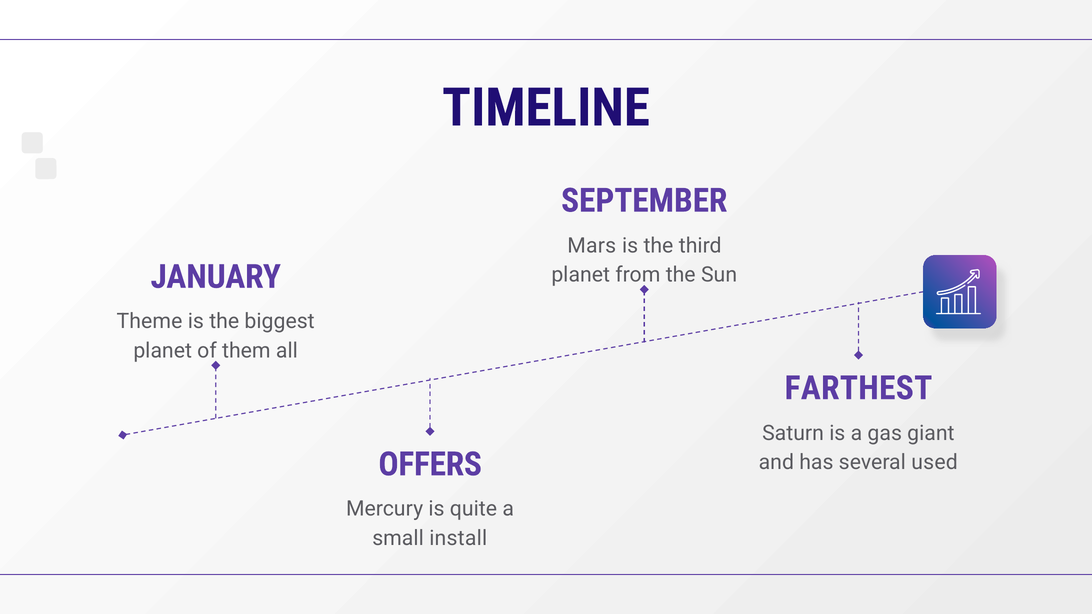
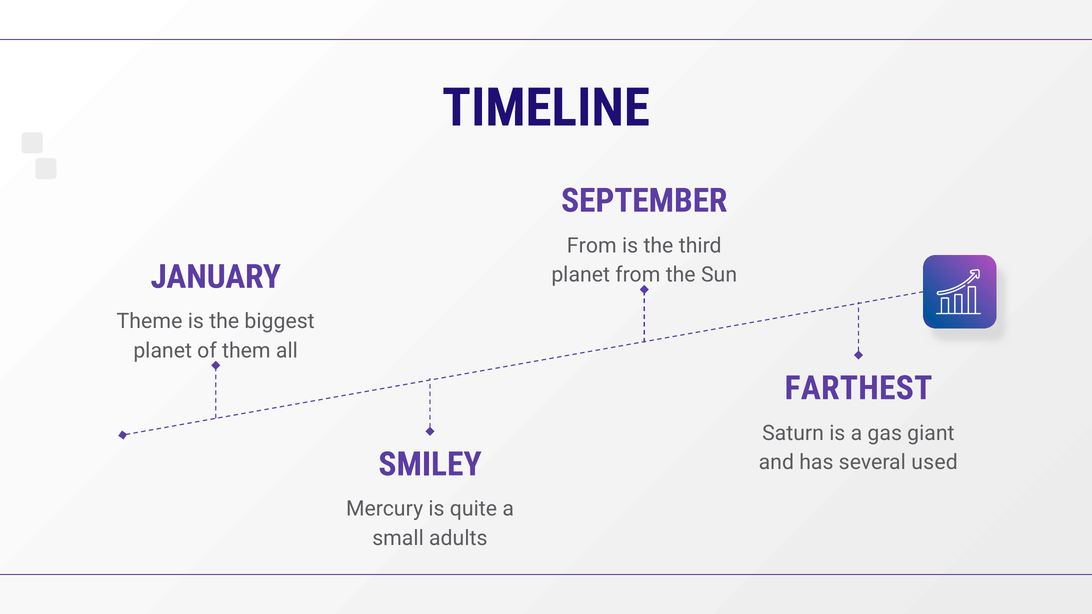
Mars: Mars -> From (592, 246)
OFFERS: OFFERS -> SMILEY (430, 465)
install: install -> adults (458, 538)
